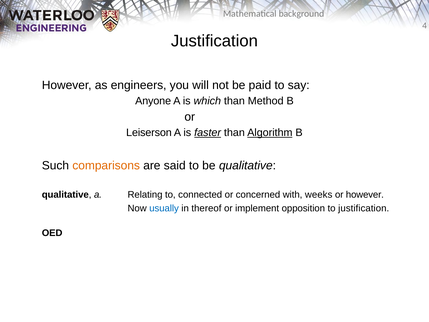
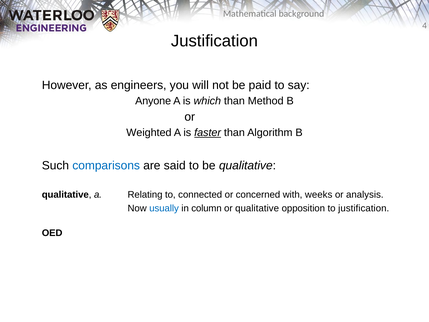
Leiserson: Leiserson -> Weighted (149, 133)
Algorithm underline: present -> none (270, 133)
comparisons colour: orange -> blue (106, 165)
or however: however -> analysis (365, 195)
thereof: thereof -> column (207, 208)
or implement: implement -> qualitative (257, 208)
